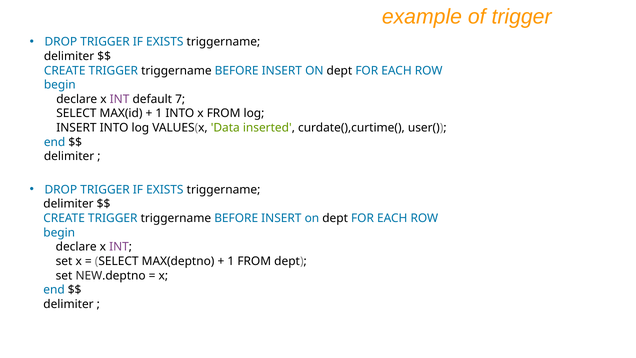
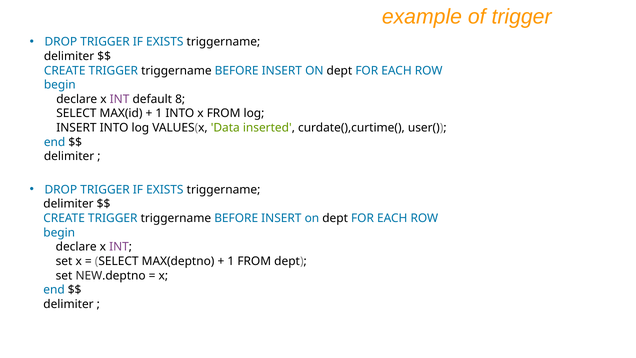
7: 7 -> 8 (180, 99)
